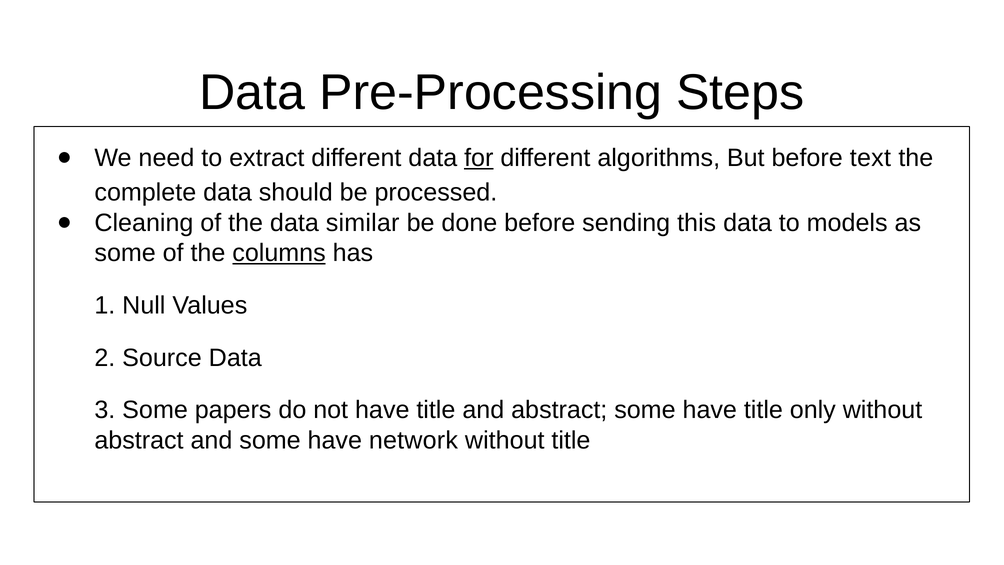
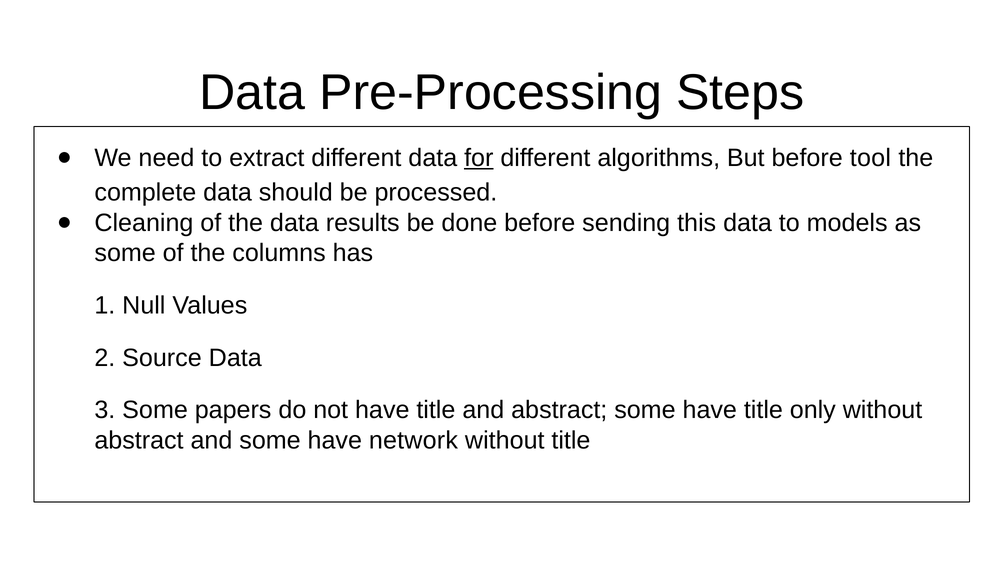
text: text -> tool (870, 158)
similar: similar -> results (363, 223)
columns underline: present -> none (279, 253)
